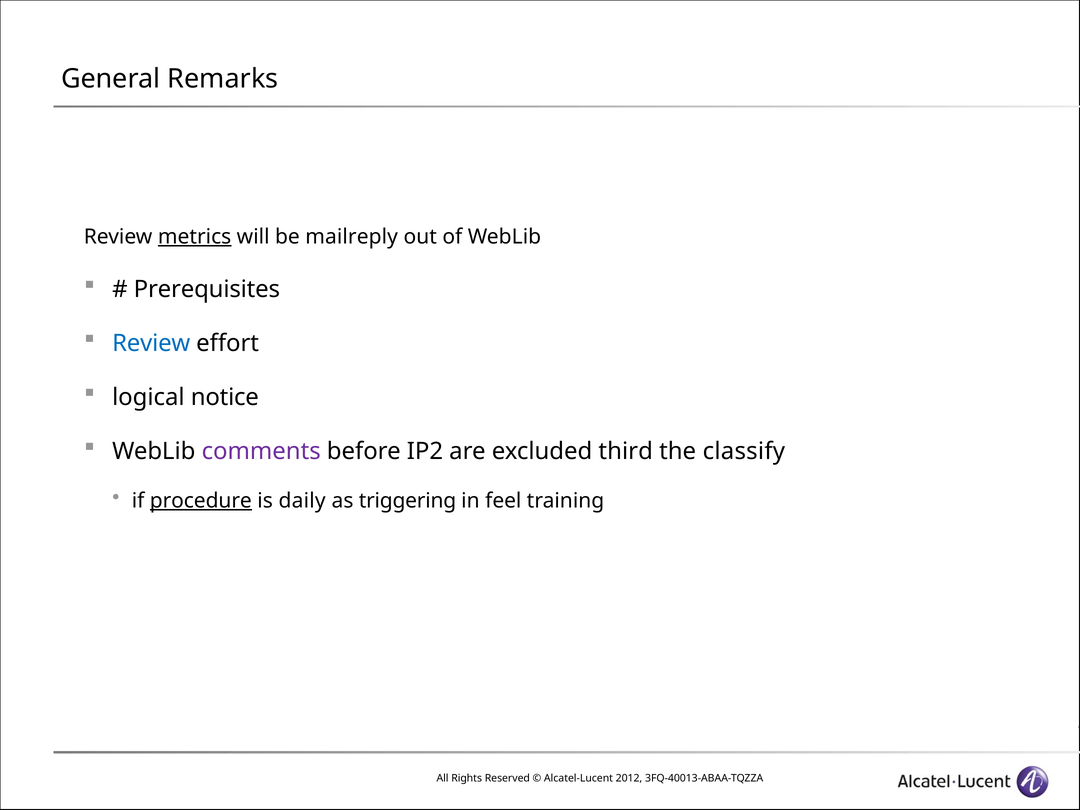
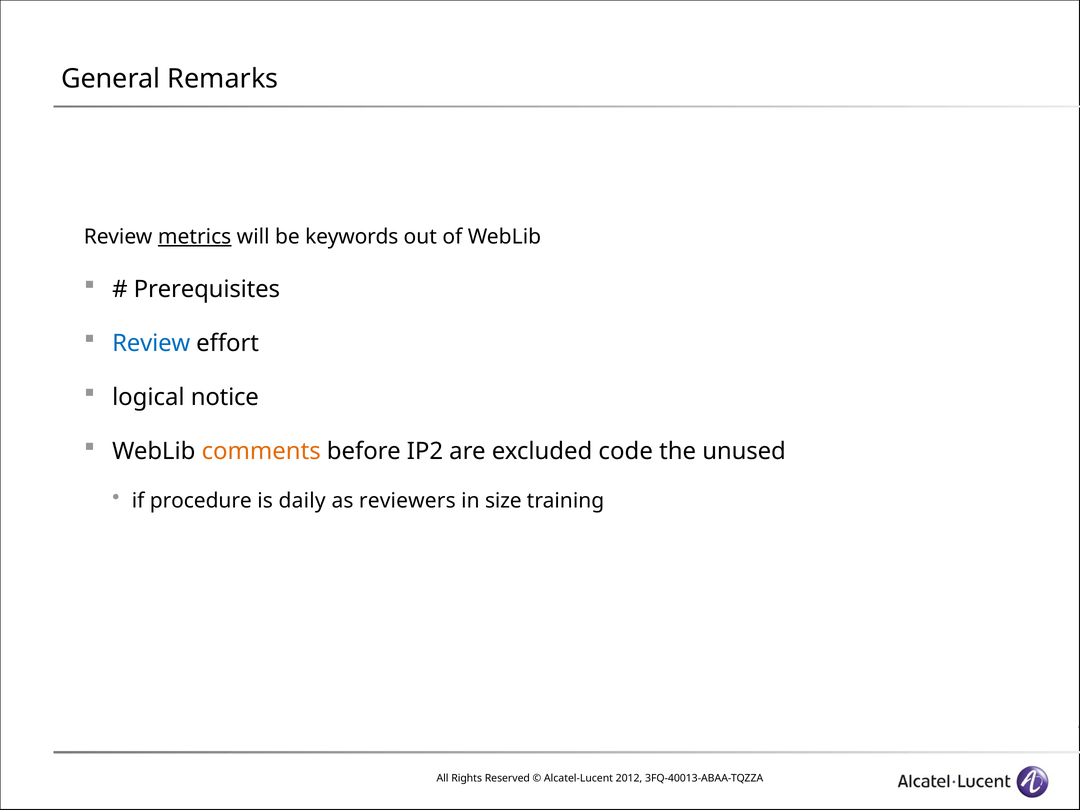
mailreply: mailreply -> keywords (352, 237)
comments colour: purple -> orange (261, 451)
third: third -> code (626, 451)
classify: classify -> unused (744, 451)
procedure underline: present -> none (201, 501)
triggering: triggering -> reviewers (407, 501)
feel: feel -> size (503, 501)
